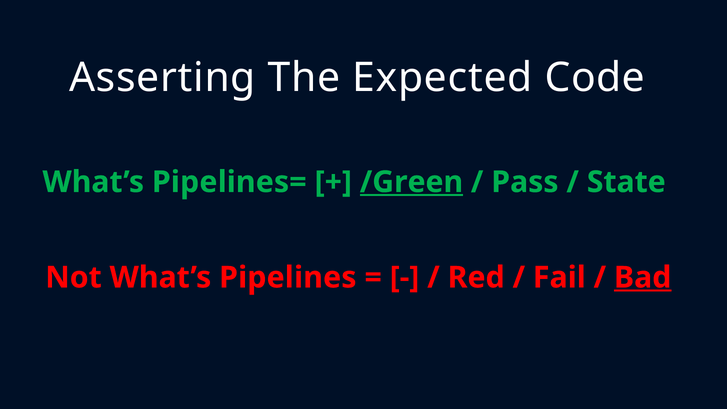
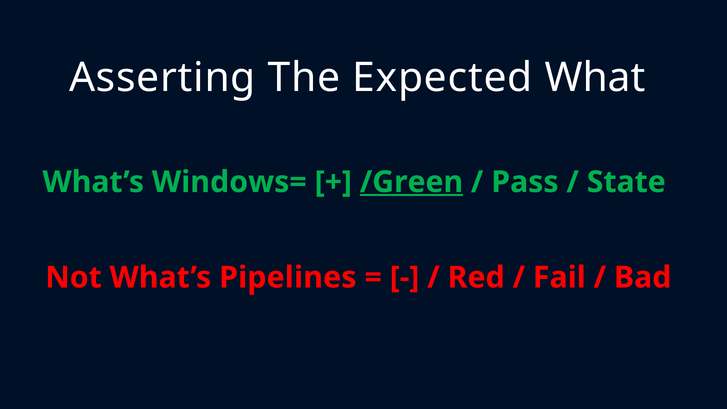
Code: Code -> What (595, 78)
Pipelines=: Pipelines= -> Windows= (229, 182)
Bad underline: present -> none (643, 278)
